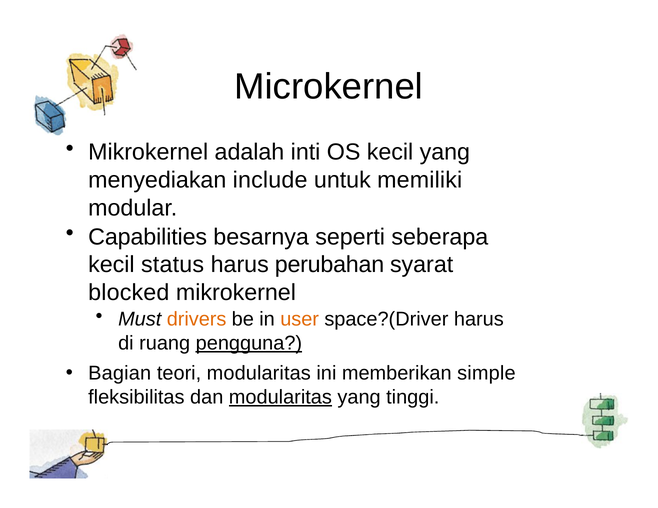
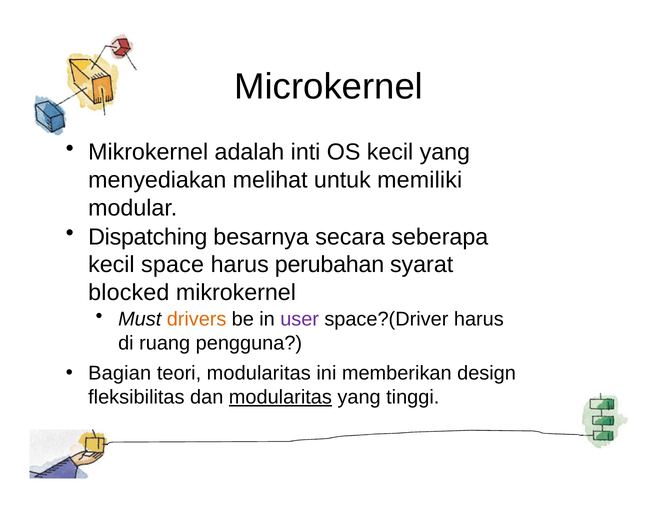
include: include -> melihat (270, 180)
Capabilities: Capabilities -> Dispatching (148, 237)
seperti: seperti -> secara (350, 237)
status: status -> space (173, 265)
user colour: orange -> purple (300, 319)
pengguna underline: present -> none (249, 343)
simple: simple -> design (487, 374)
